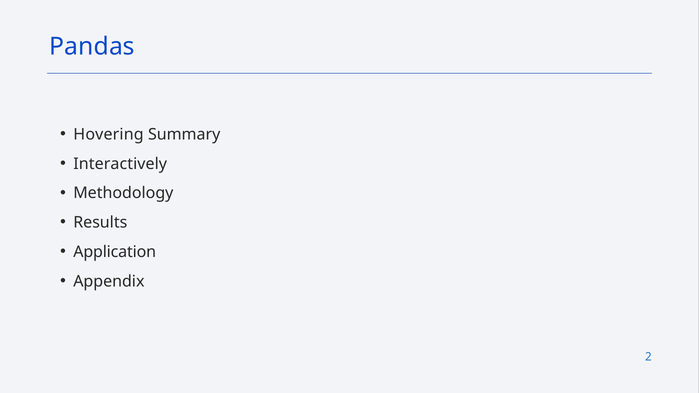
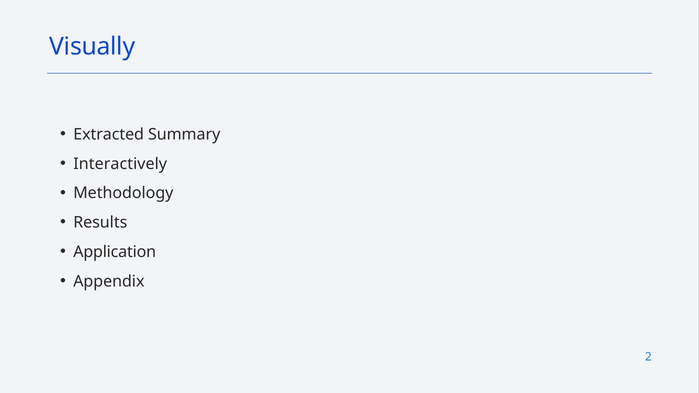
Pandas: Pandas -> Visually (92, 47)
Hovering: Hovering -> Extracted (109, 134)
